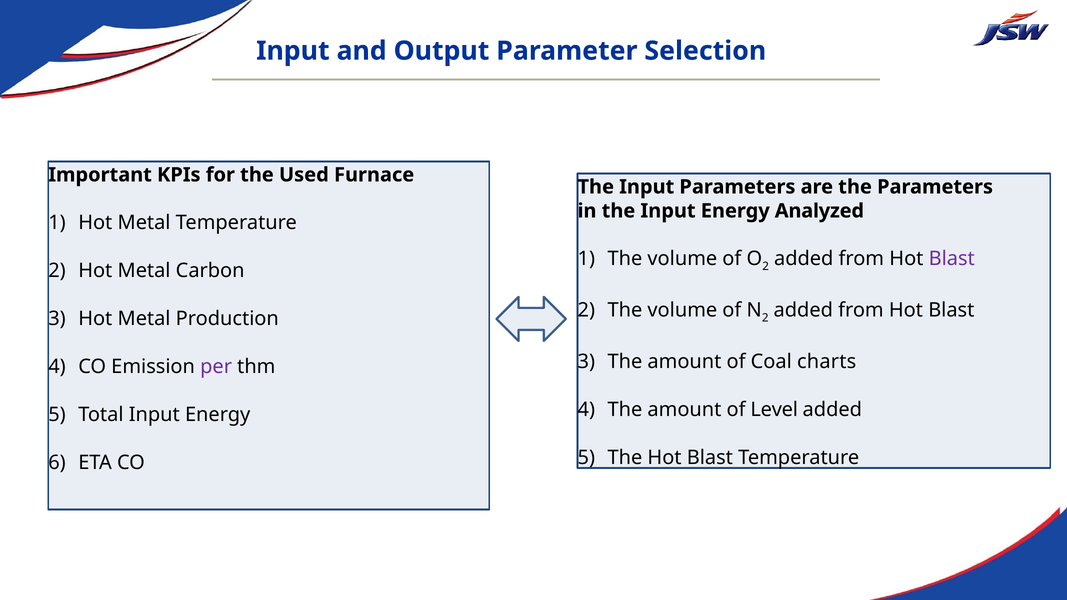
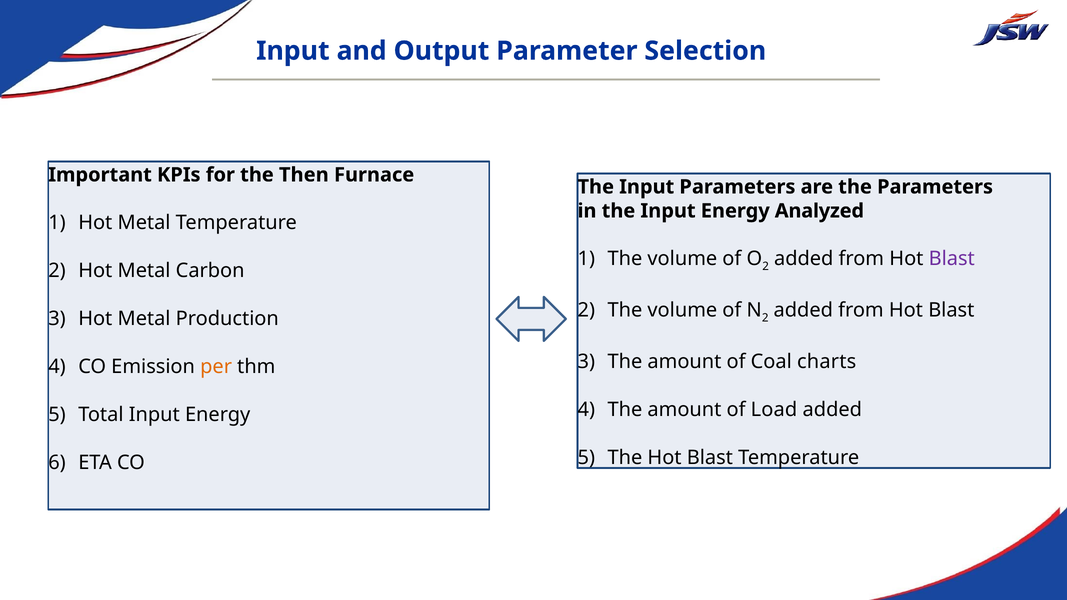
Used: Used -> Then (304, 175)
per colour: purple -> orange (216, 367)
Level: Level -> Load (774, 410)
